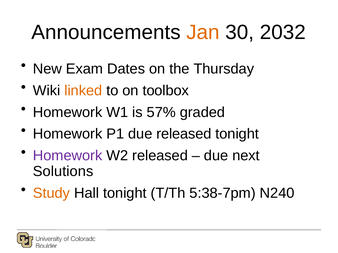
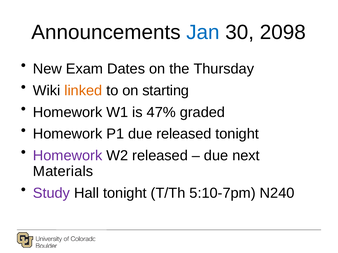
Jan colour: orange -> blue (203, 32)
2032: 2032 -> 2098 (283, 32)
toolbox: toolbox -> starting (166, 91)
57%: 57% -> 47% (161, 112)
Solutions: Solutions -> Materials (63, 172)
Study colour: orange -> purple (51, 193)
5:38-7pm: 5:38-7pm -> 5:10-7pm (223, 193)
